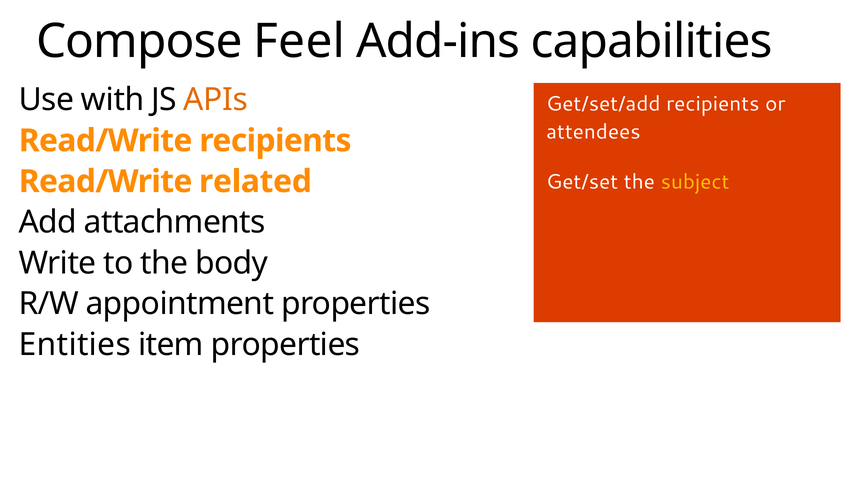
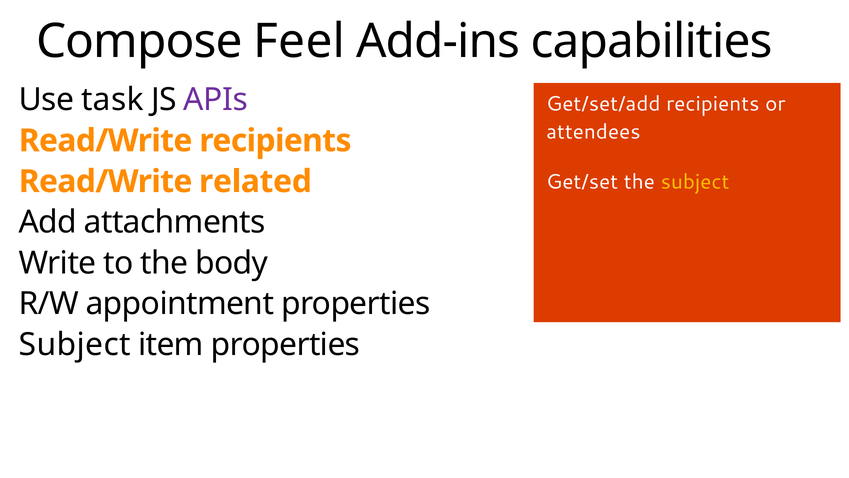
with: with -> task (112, 100)
APIs colour: orange -> purple (216, 100)
Entities: Entities -> Subject (75, 345)
